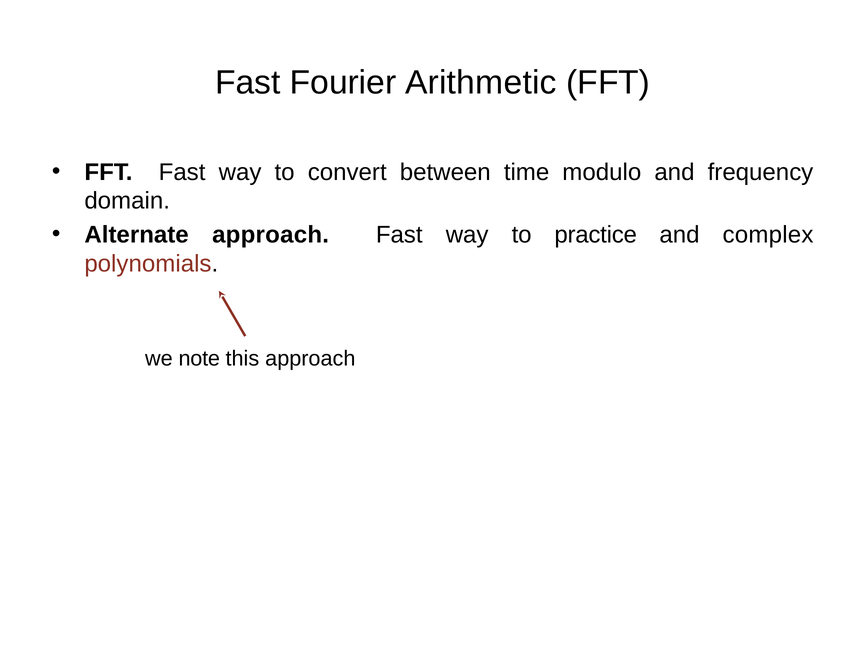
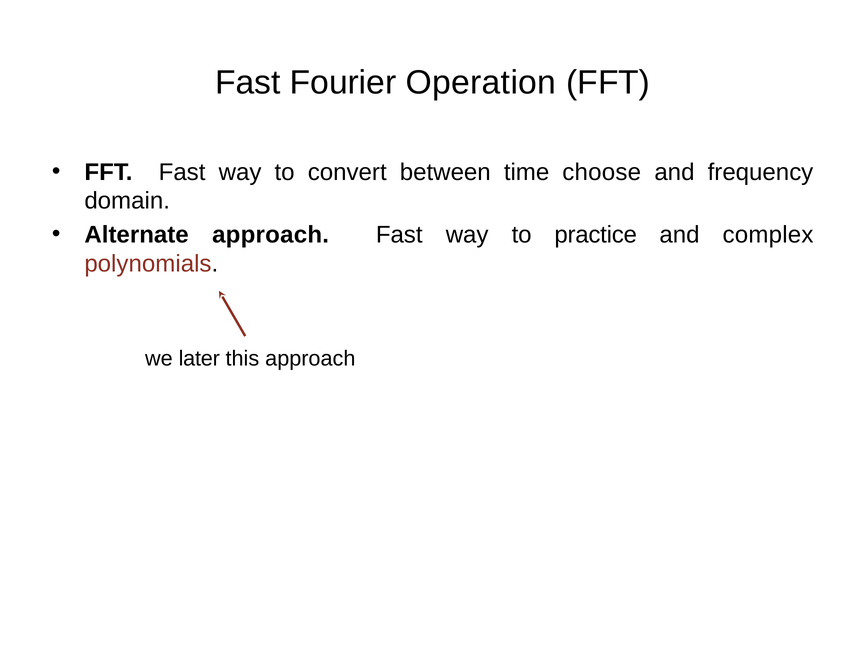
Arithmetic: Arithmetic -> Operation (481, 82)
modulo: modulo -> choose (602, 172)
note: note -> later (199, 358)
